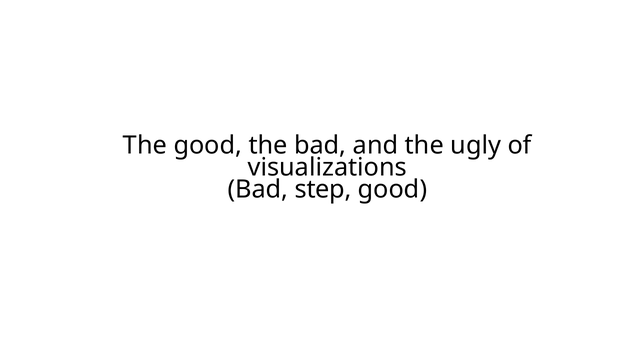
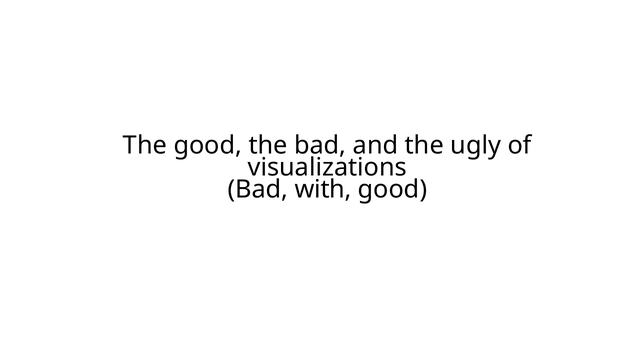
step: step -> with (323, 189)
